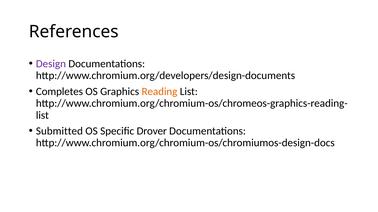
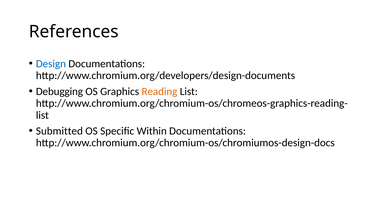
Design colour: purple -> blue (51, 64)
Completes: Completes -> Debugging (59, 92)
Drover: Drover -> Within (152, 131)
